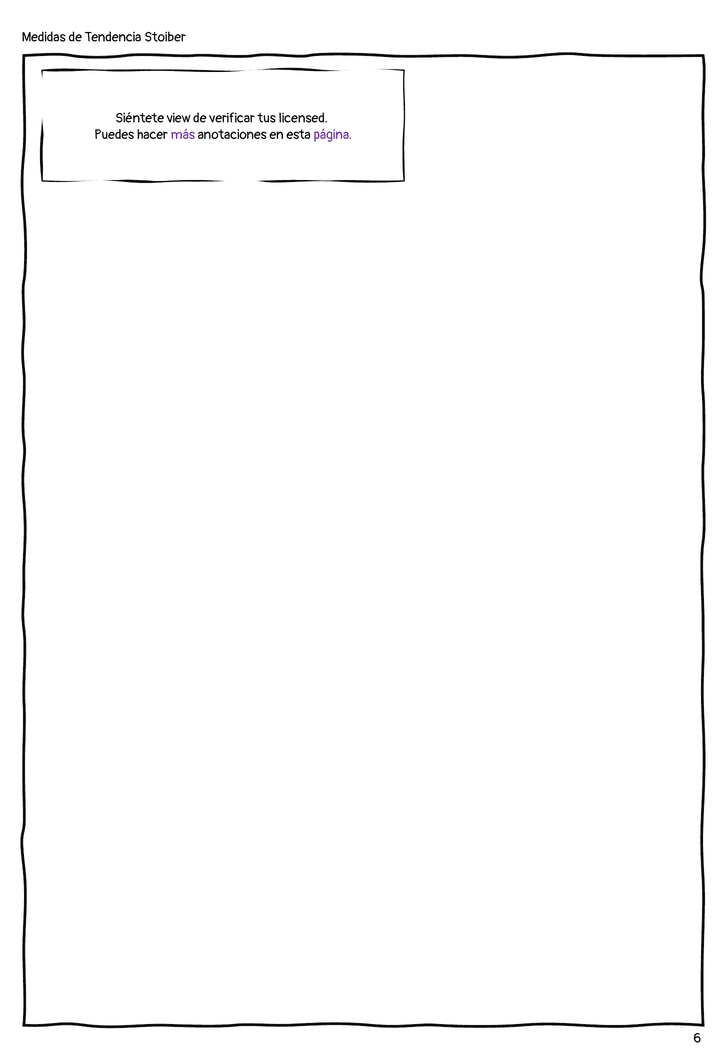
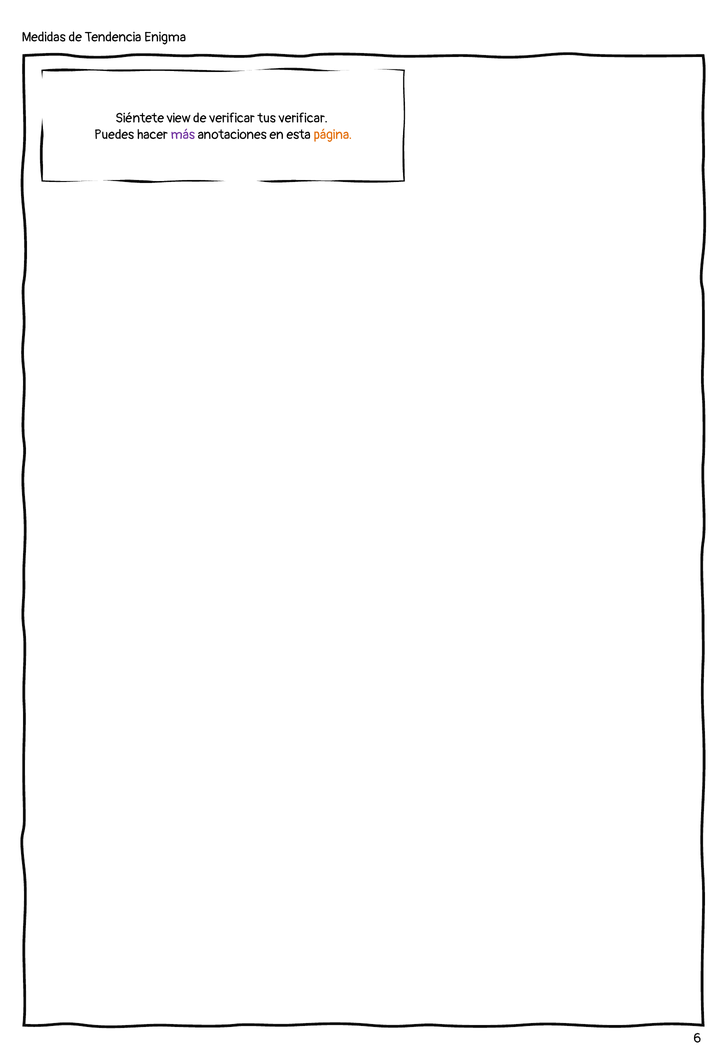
Stoiber: Stoiber -> Enigma (165, 37)
tus licensed: licensed -> verificar (303, 118)
página colour: purple -> orange (333, 135)
